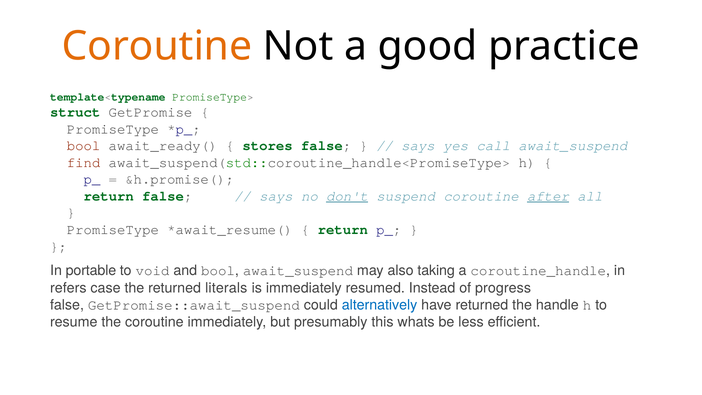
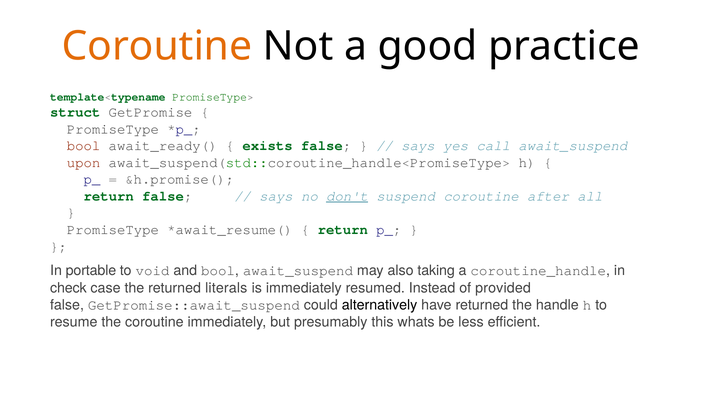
stores: stores -> exists (268, 146)
find: find -> upon (84, 162)
after underline: present -> none (548, 196)
refers: refers -> check (68, 288)
progress: progress -> provided (503, 288)
alternatively colour: blue -> black (380, 305)
